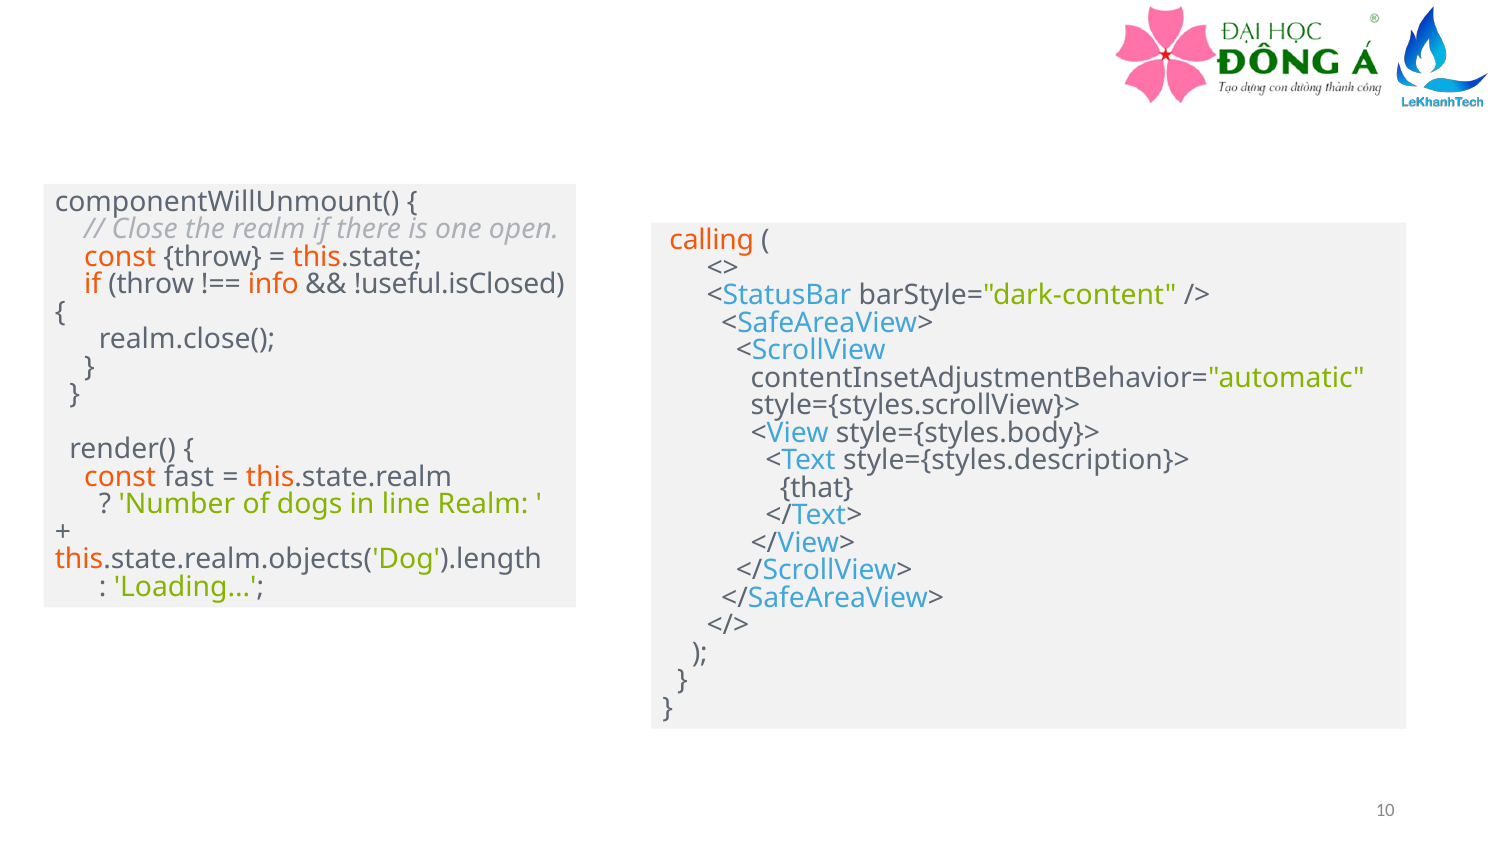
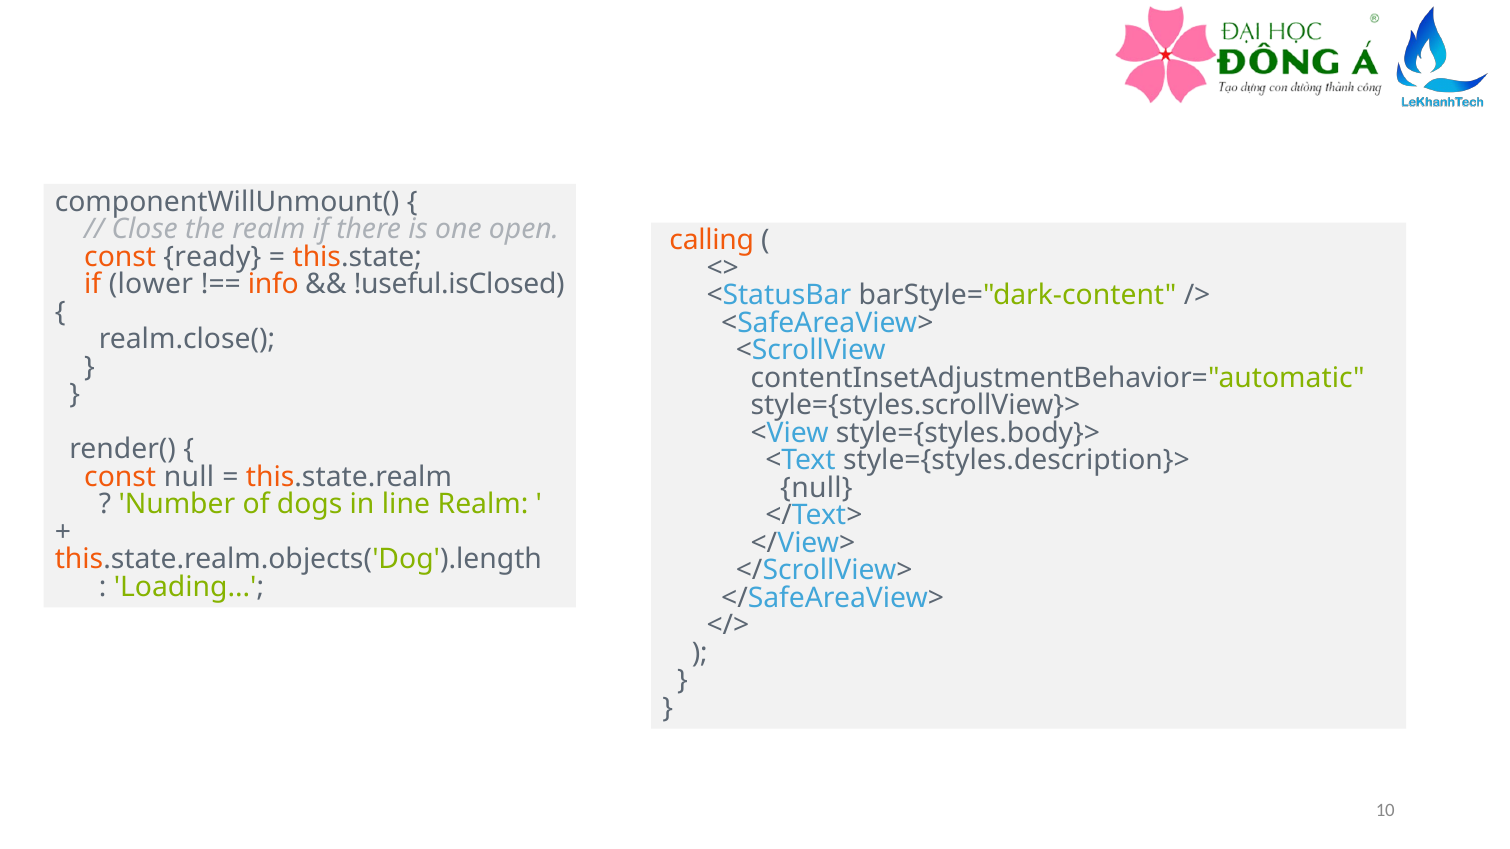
const throw: throw -> ready (212, 257)
if throw: throw -> lower (151, 284)
const fast: fast -> null (189, 477)
that: that -> null (816, 488)
